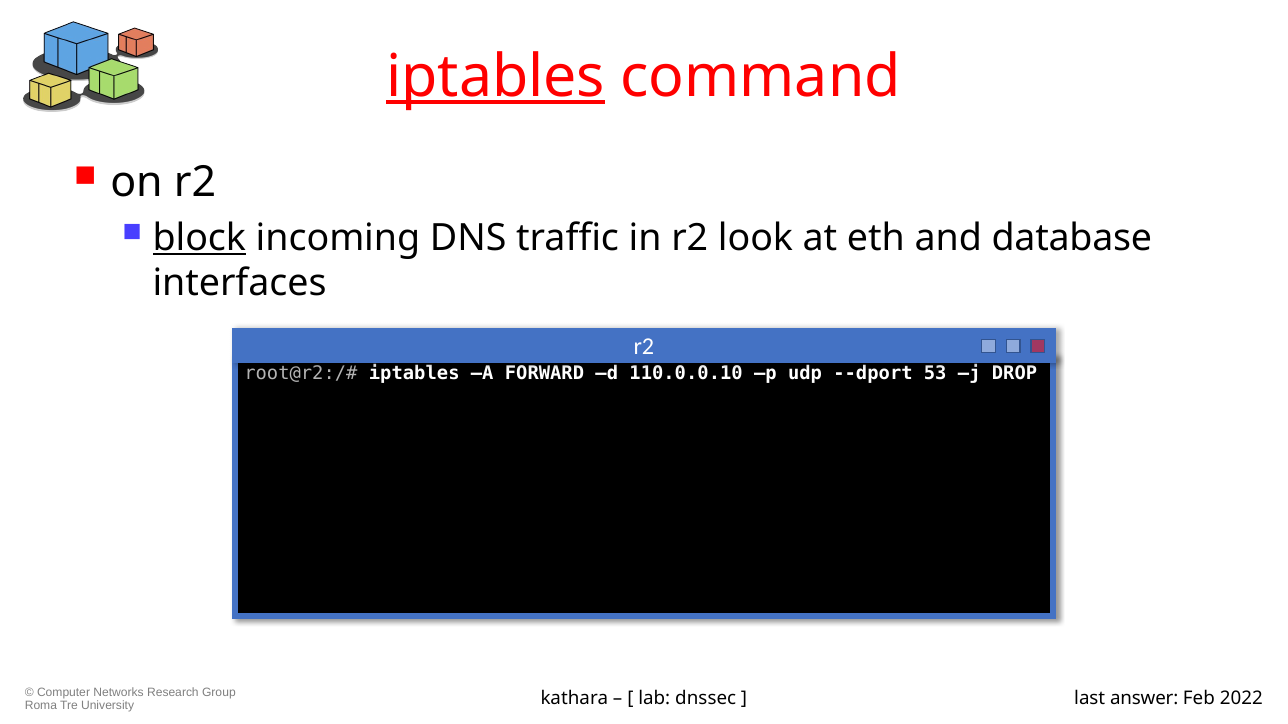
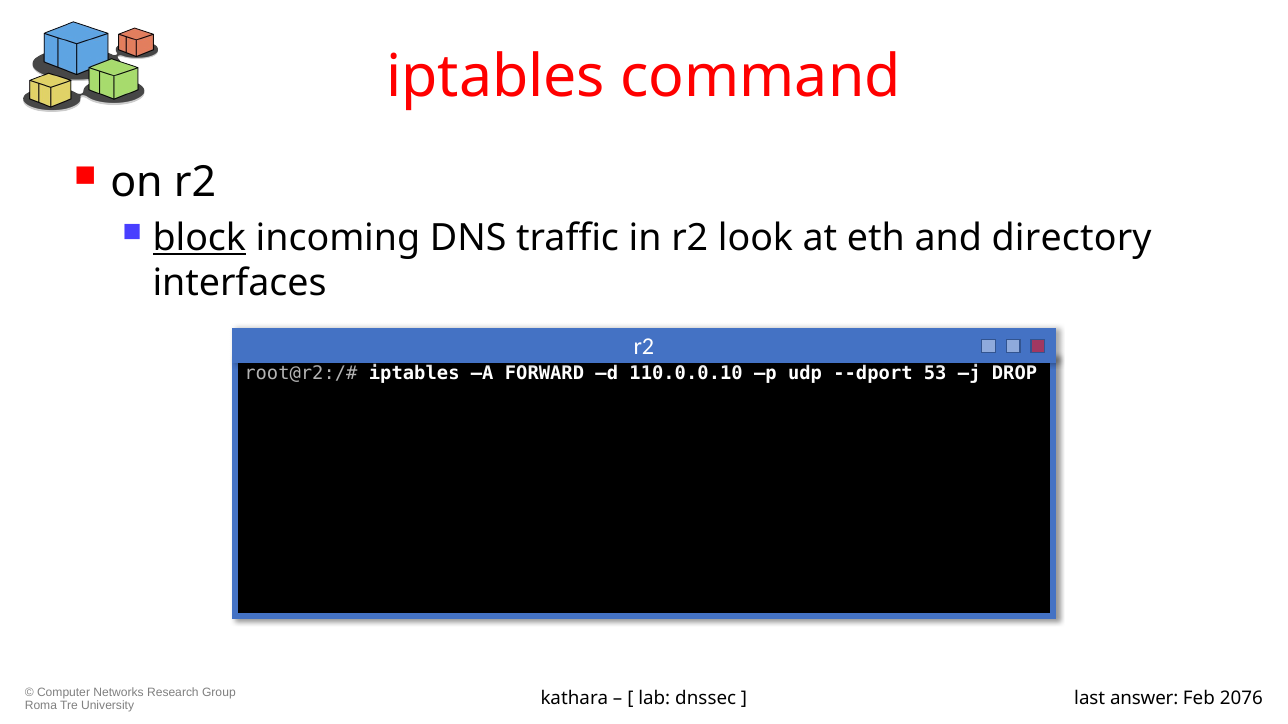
iptables underline: present -> none (496, 77)
database: database -> directory (1072, 238)
2022: 2022 -> 2076 (1241, 699)
